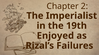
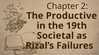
Imperialist: Imperialist -> Productive (71, 16)
Enjoyed: Enjoyed -> Societal (55, 36)
